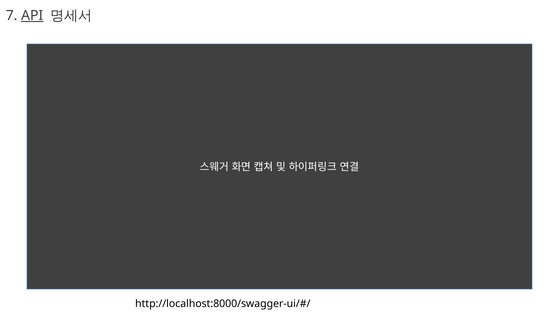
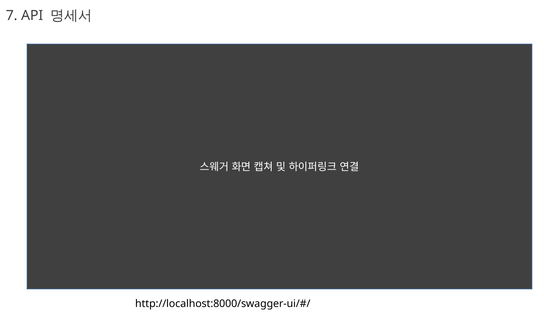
API underline: present -> none (32, 15)
